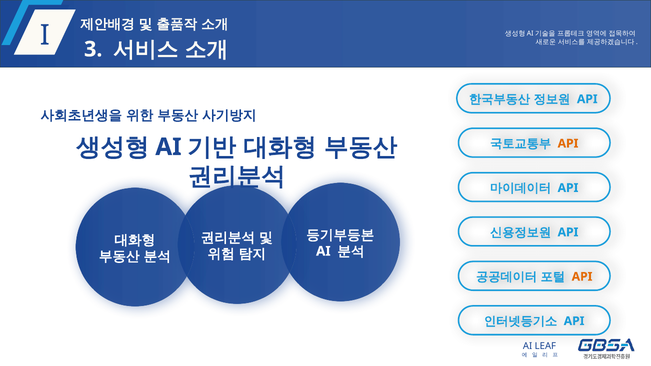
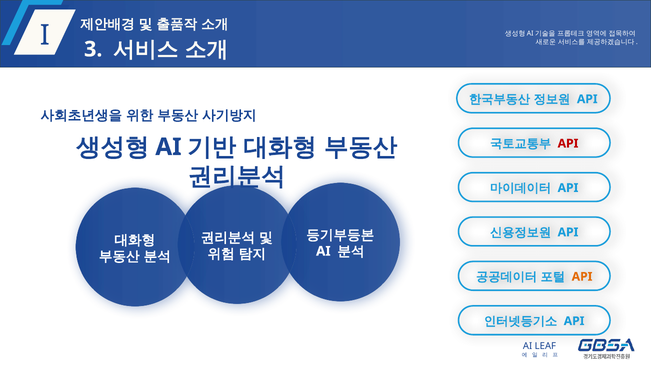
API colour: orange -> red (568, 144)
